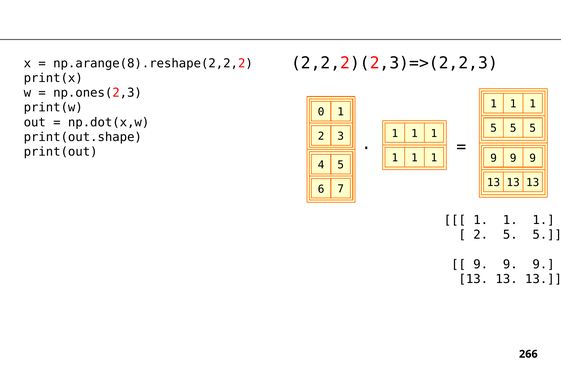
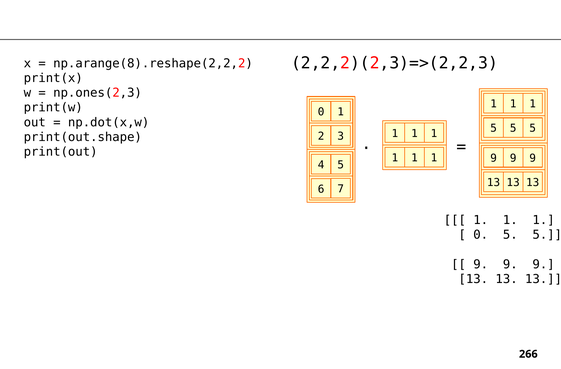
2: 2 -> 0 (481, 234)
